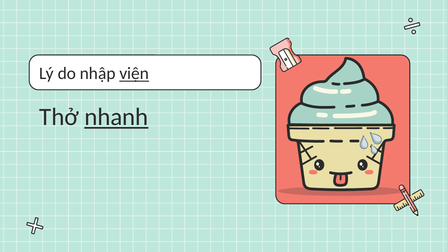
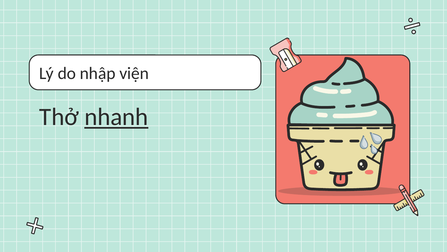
viện underline: present -> none (134, 73)
